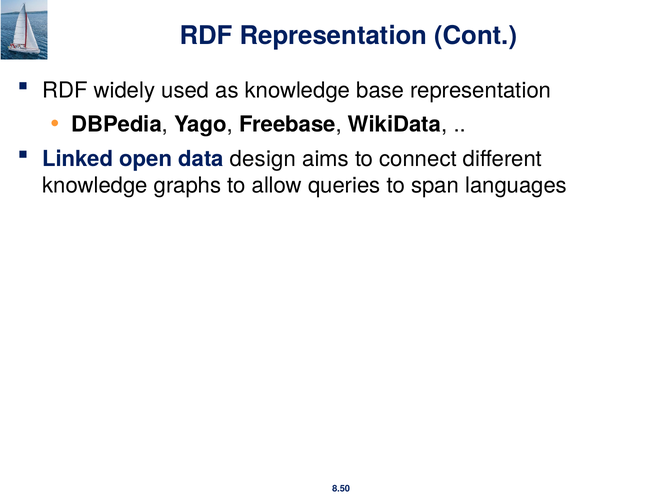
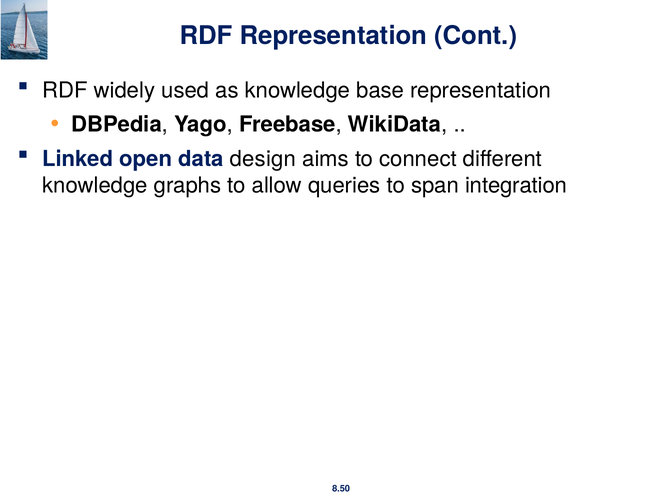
languages: languages -> integration (516, 185)
